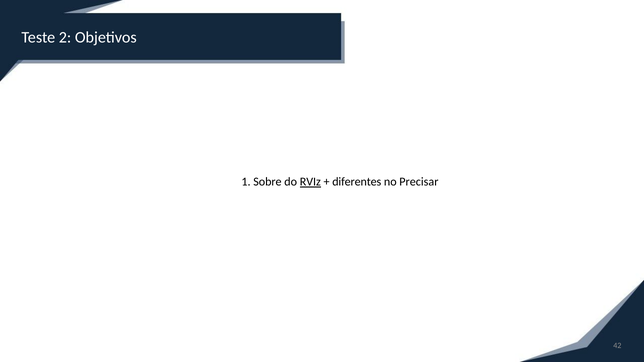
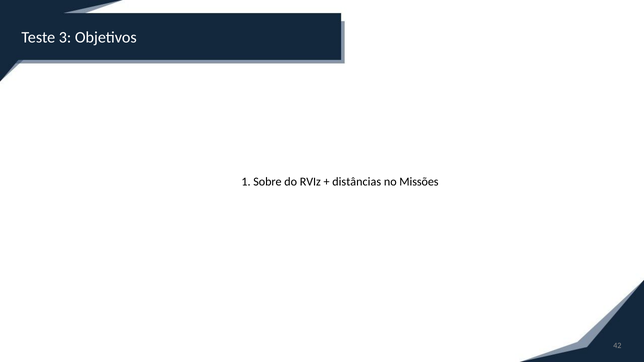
2: 2 -> 3 (65, 38)
RVIz underline: present -> none (310, 182)
diferentes: diferentes -> distâncias (357, 182)
Precisar: Precisar -> Missões (419, 182)
